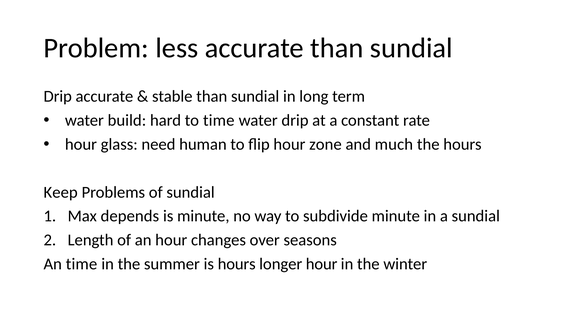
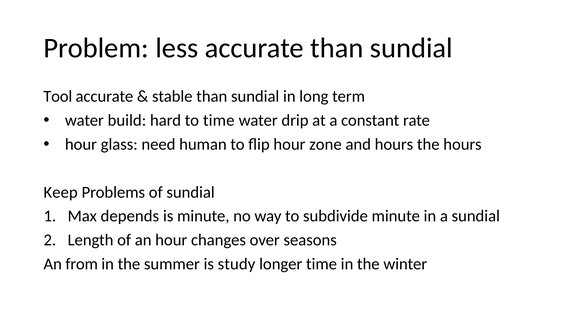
Drip: Drip -> Tool (58, 97)
and much: much -> hours (394, 144)
An time: time -> from (82, 264)
is hours: hours -> study (237, 264)
longer hour: hour -> time (322, 264)
